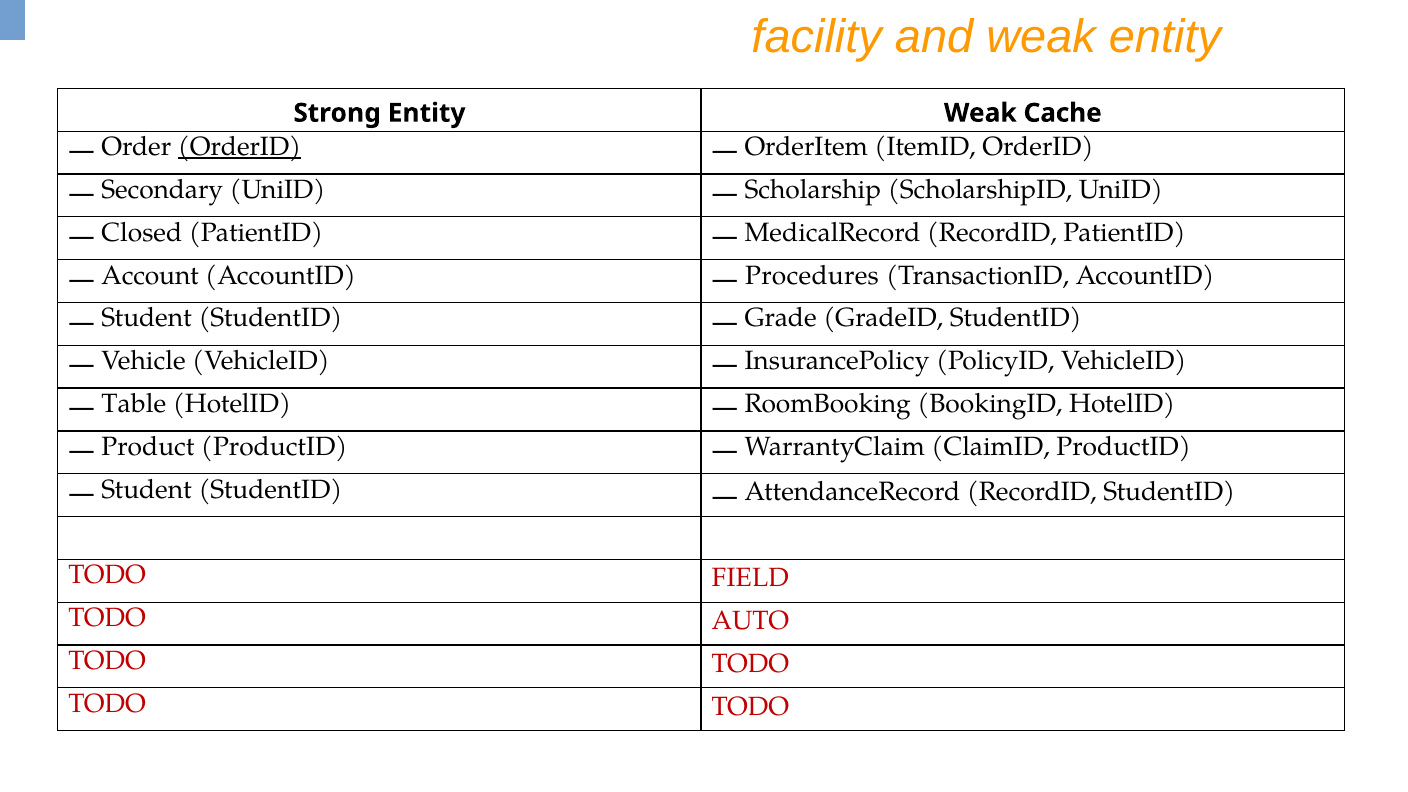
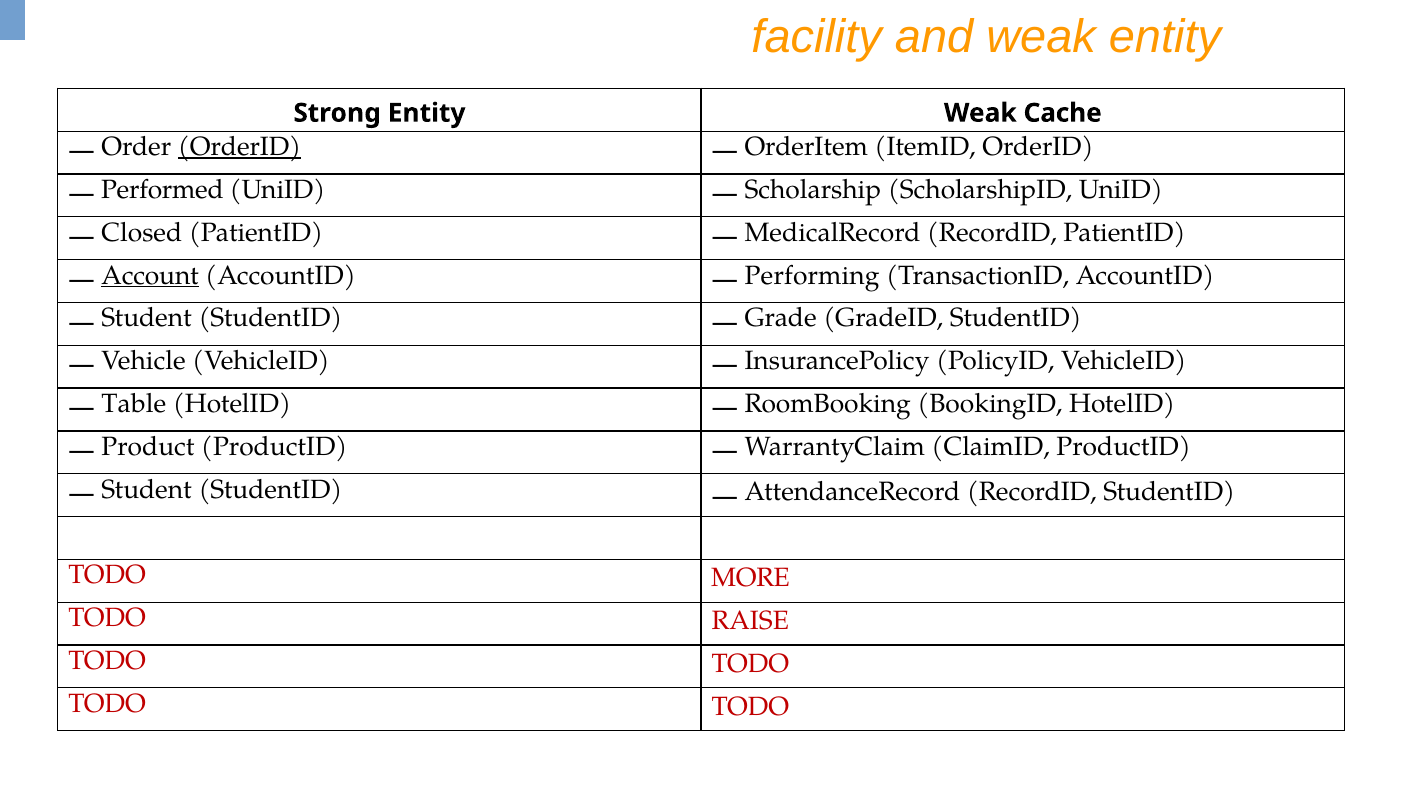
Secondary: Secondary -> Performed (162, 190)
Account underline: none -> present (150, 275)
Procedures: Procedures -> Performing (812, 275)
FIELD: FIELD -> MORE (750, 578)
AUTO: AUTO -> RAISE (750, 621)
